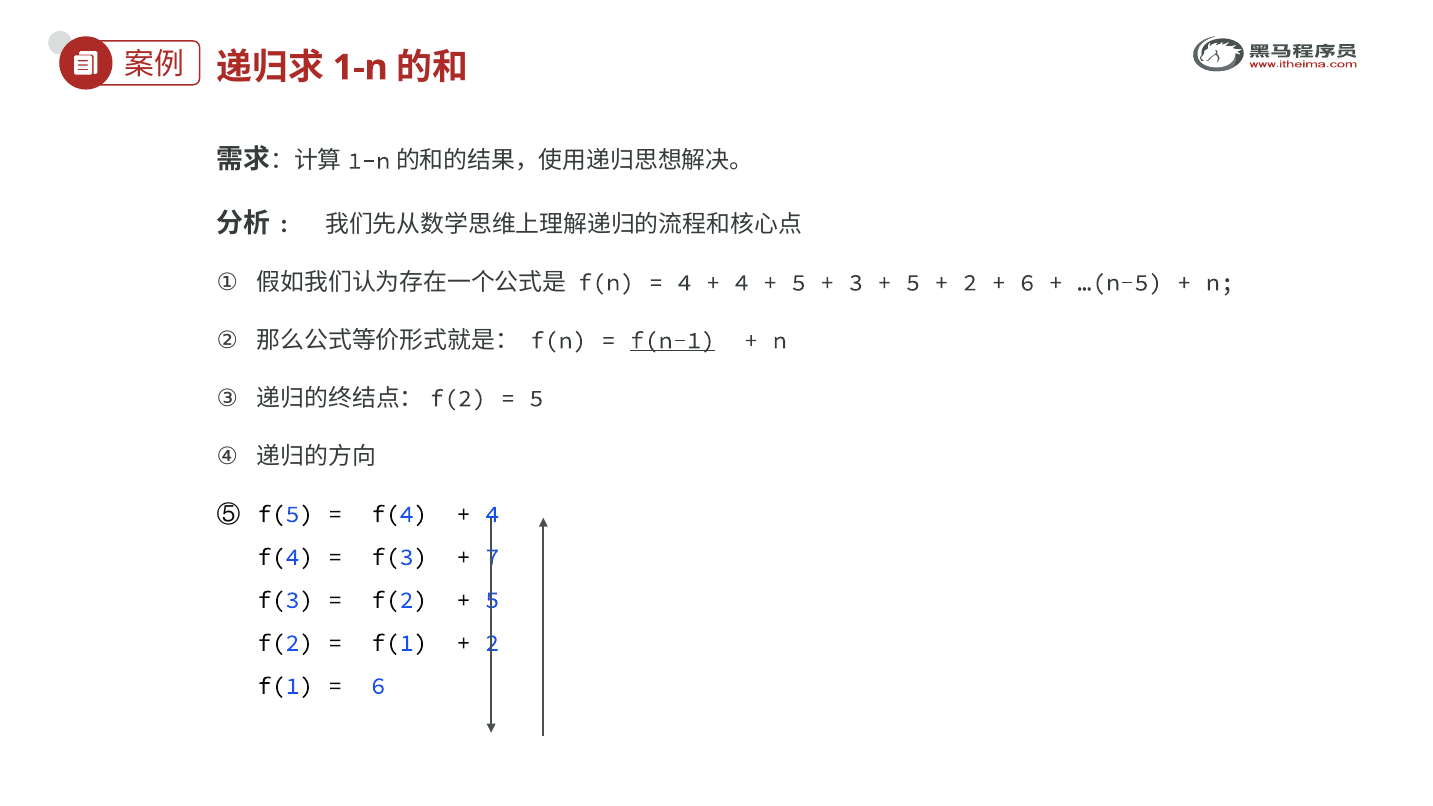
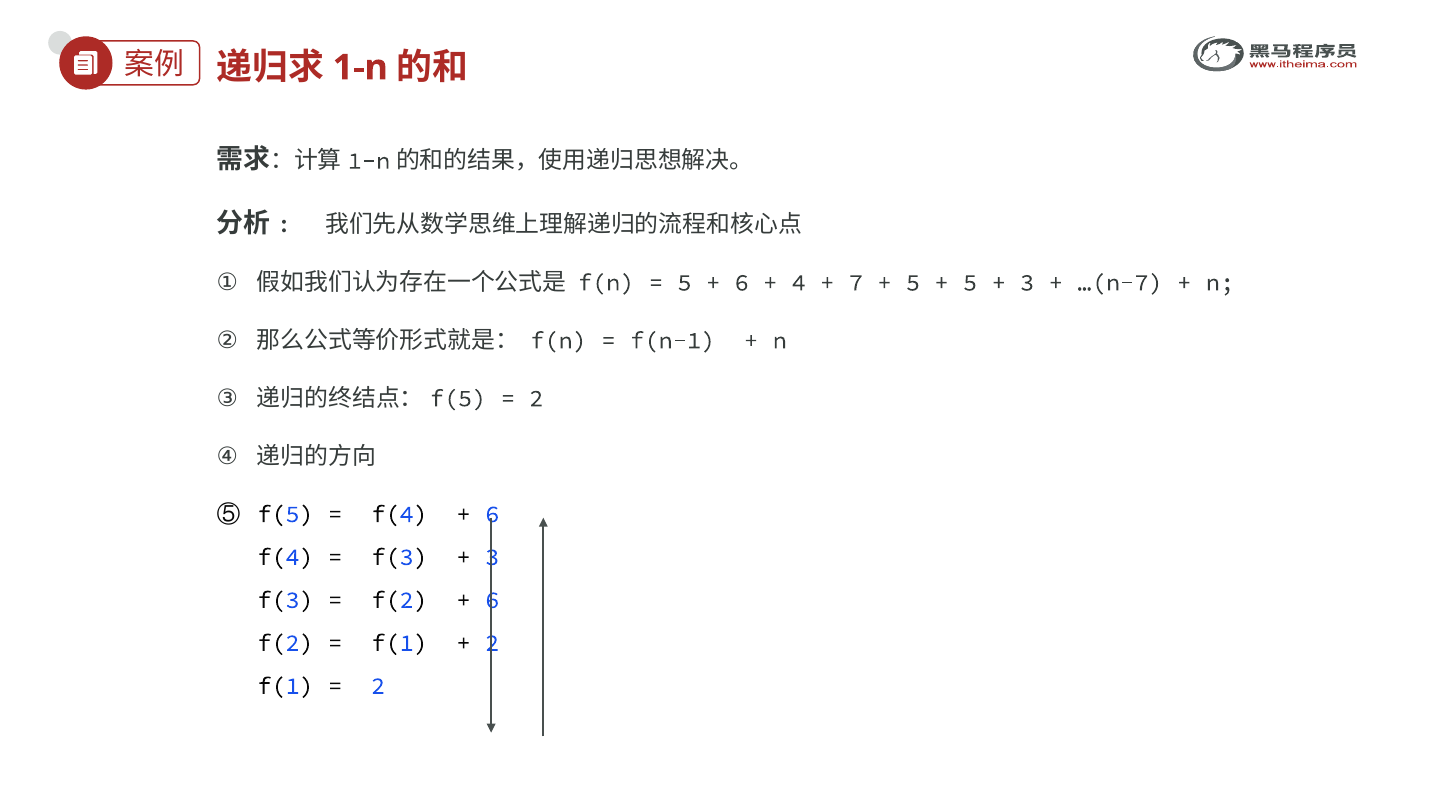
4: 4 -> 5 (685, 283)
4: 4 -> 6 (742, 283)
5: 5 -> 4 (799, 283)
3: 3 -> 7 (856, 283)
2: 2 -> 5 (970, 283)
6: 6 -> 3 (1027, 283)
…(n-5: …(n-5 -> …(n-7 (1120, 283)
f(n-1 underline: present -> none (673, 341)
f(2: f(2 -> f(5 (458, 398)
5: 5 -> 2 (536, 398)
4: 4 -> 6 (492, 514)
7: 7 -> 3 (492, 557)
5: 5 -> 6 (492, 600)
6: 6 -> 2 (378, 686)
